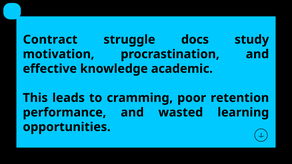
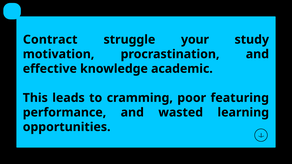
docs: docs -> your (195, 40)
retention: retention -> featuring (240, 98)
